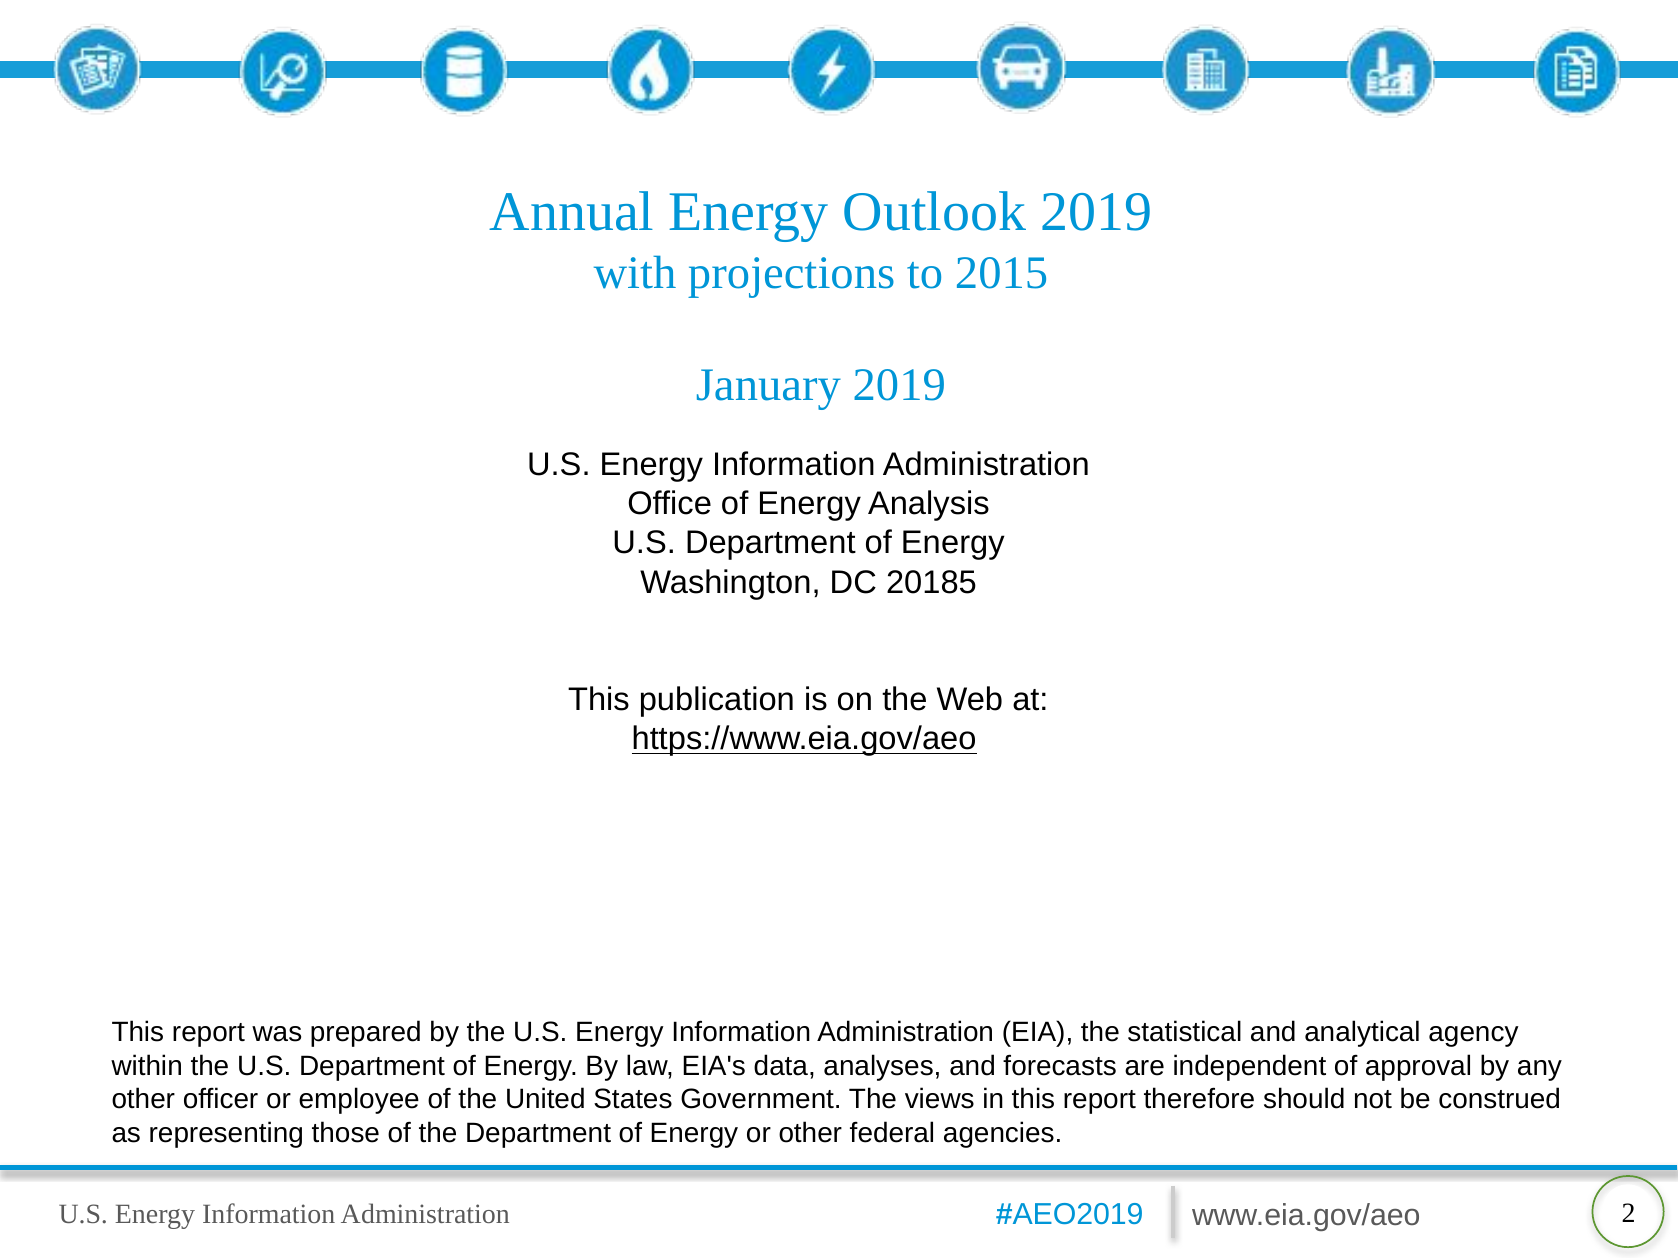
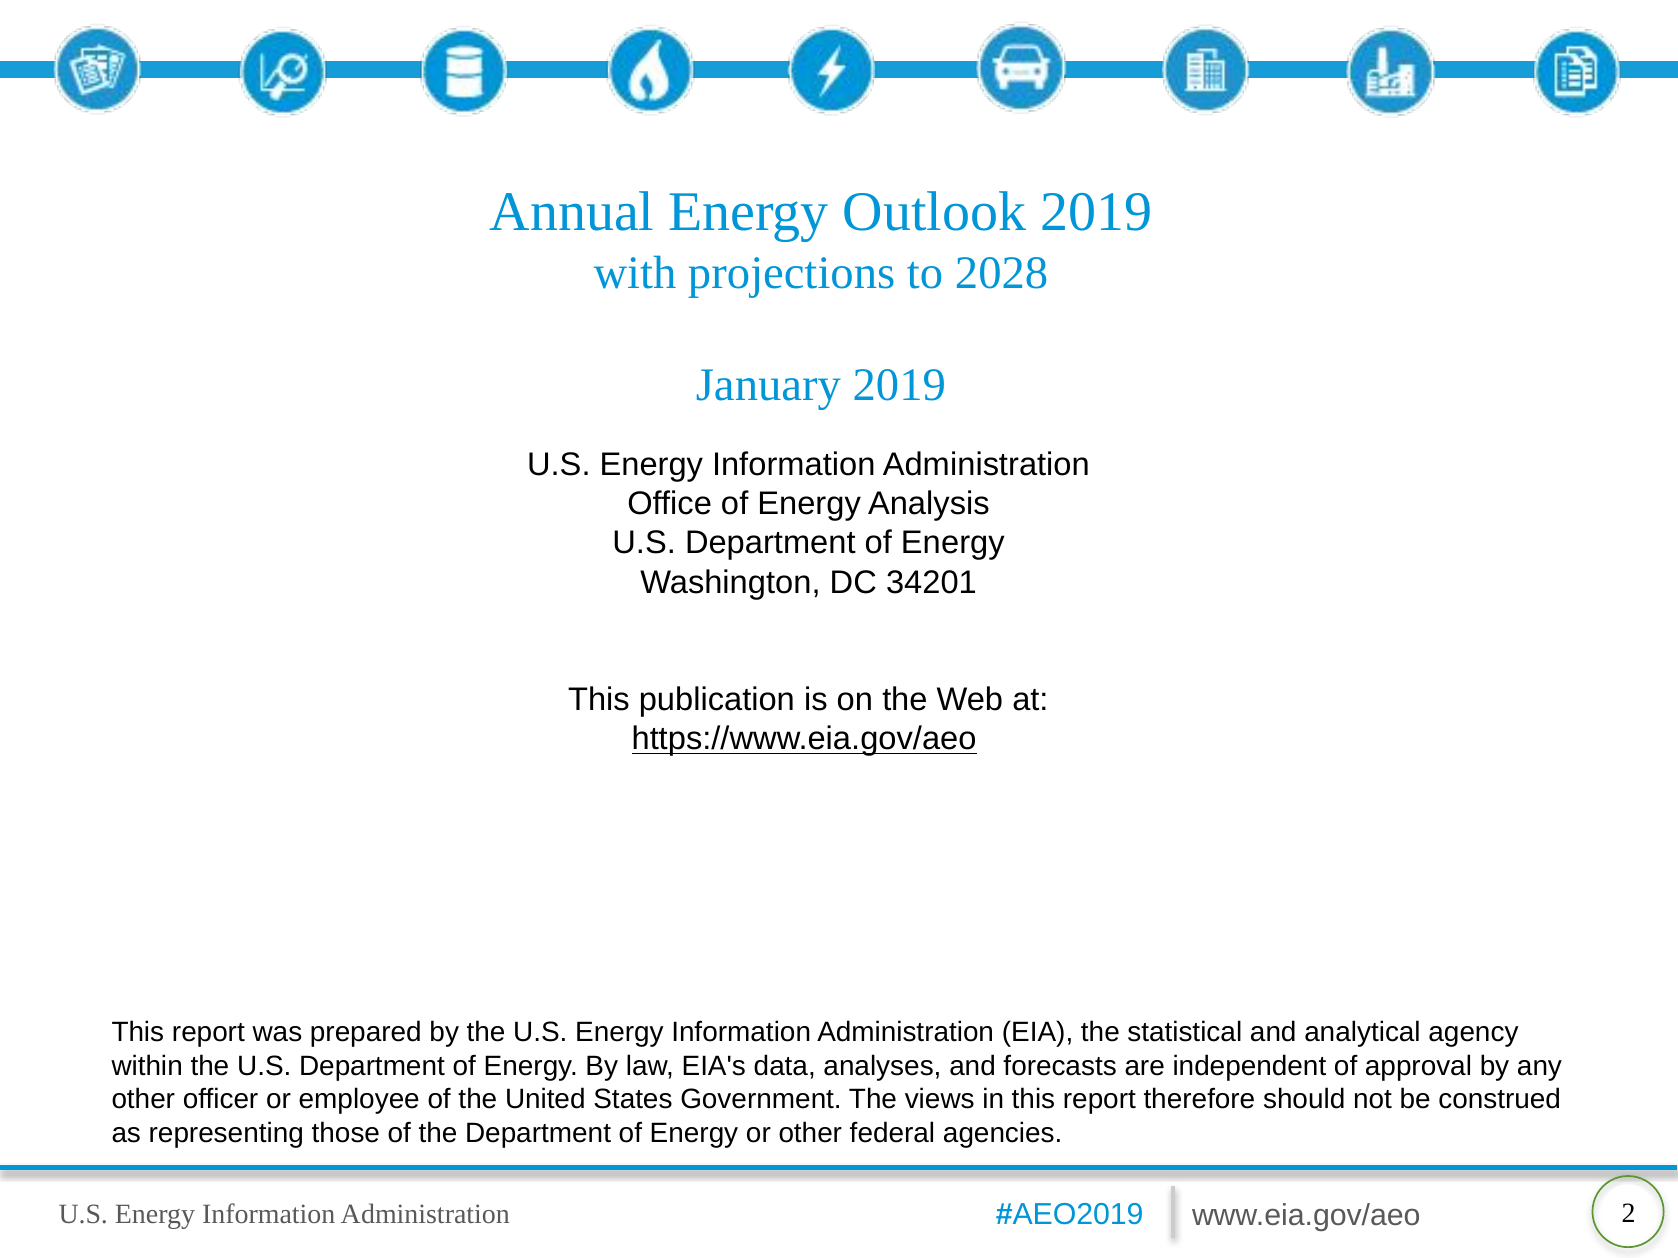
2015: 2015 -> 2028 (1002, 274)
20185: 20185 -> 34201 (931, 583)
